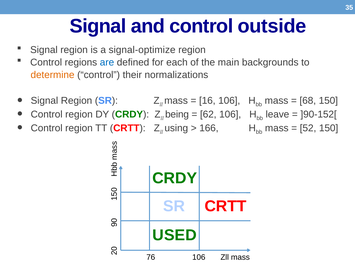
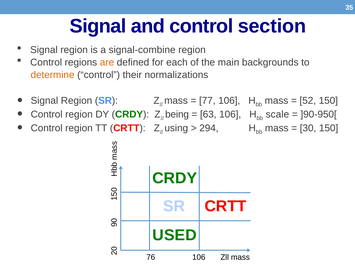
outside: outside -> section (272, 26)
signal-optimize: signal-optimize -> signal-combine (142, 50)
are colour: blue -> orange (107, 62)
16: 16 -> 77 (207, 101)
68: 68 -> 52 (308, 101)
62: 62 -> 63 (208, 115)
leave: leave -> scale (277, 115)
]90-152[: ]90-152[ -> ]90-950[ (319, 115)
166: 166 -> 294 (209, 128)
52: 52 -> 30 (308, 128)
